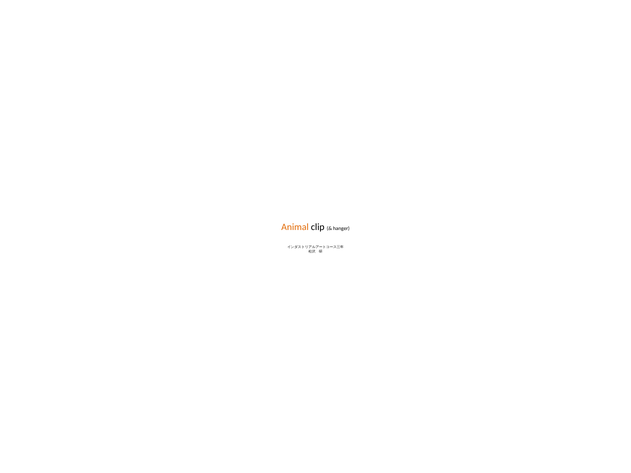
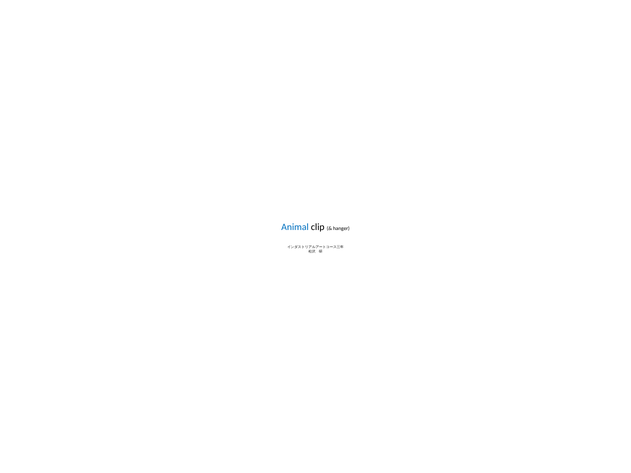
Animal colour: orange -> blue (295, 227)
